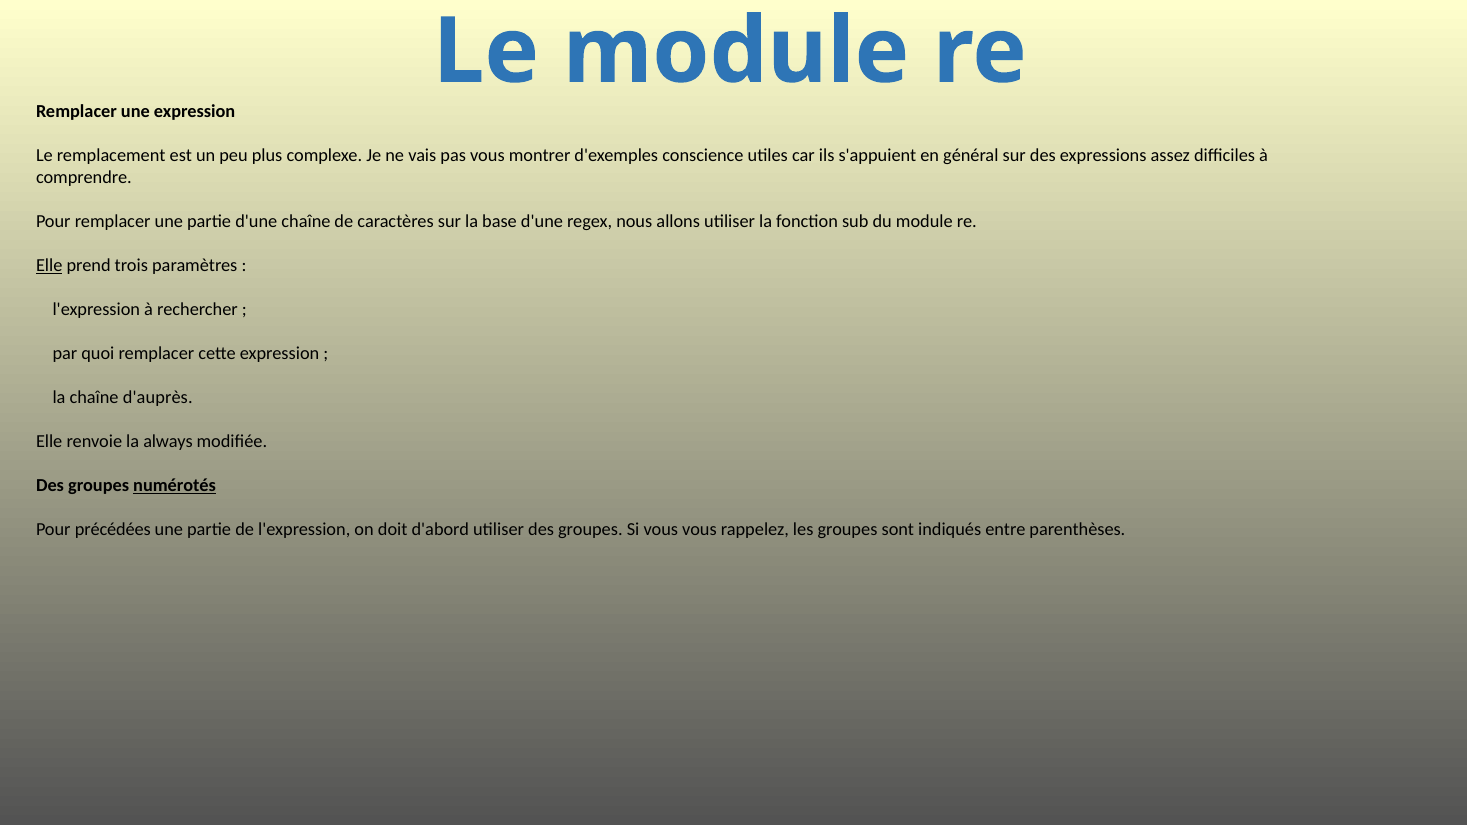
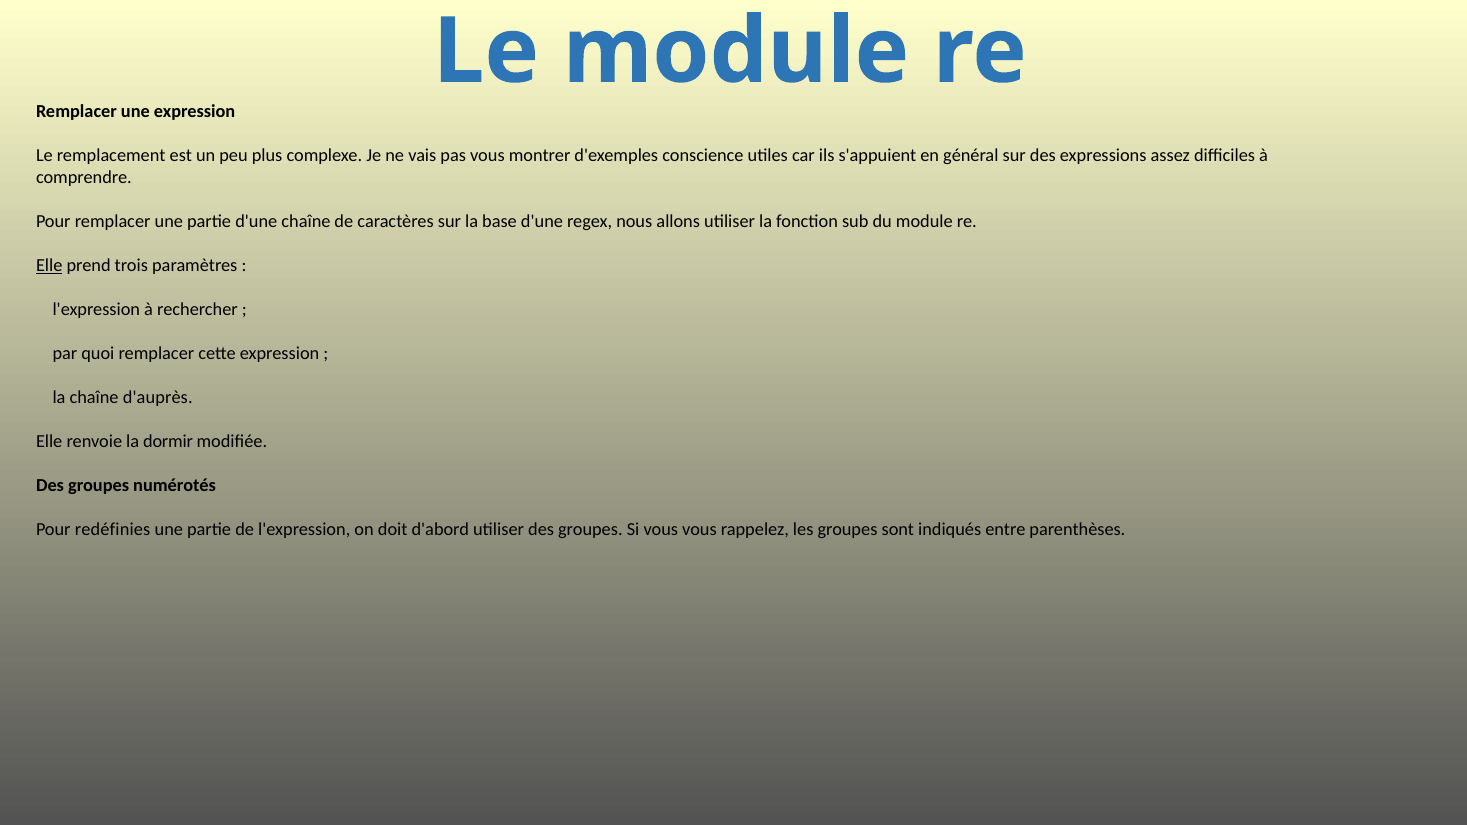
always: always -> dormir (168, 442)
numérotés underline: present -> none (175, 486)
précédées: précédées -> redéfinies (113, 530)
